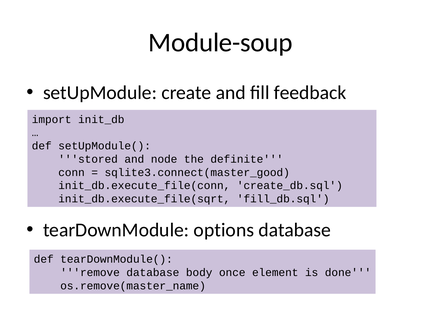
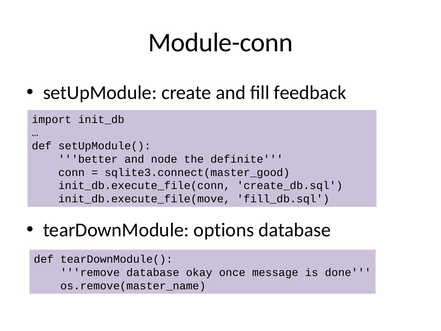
Module-soup: Module-soup -> Module-conn (221, 43)
stored: stored -> better (88, 159)
init_db.execute_file(sqrt: init_db.execute_file(sqrt -> init_db.execute_file(move (144, 199)
body: body -> okay (199, 272)
element: element -> message (275, 272)
